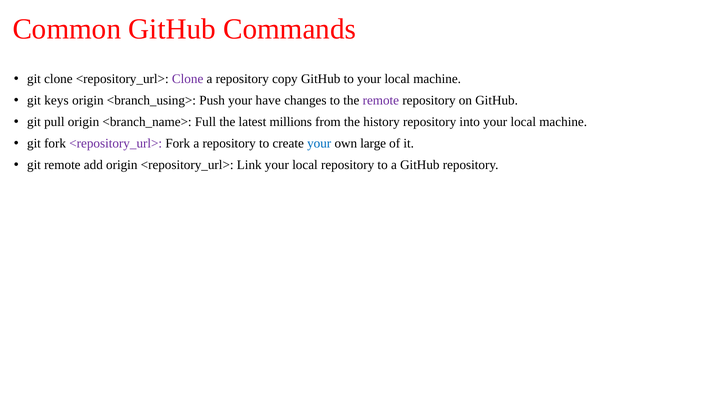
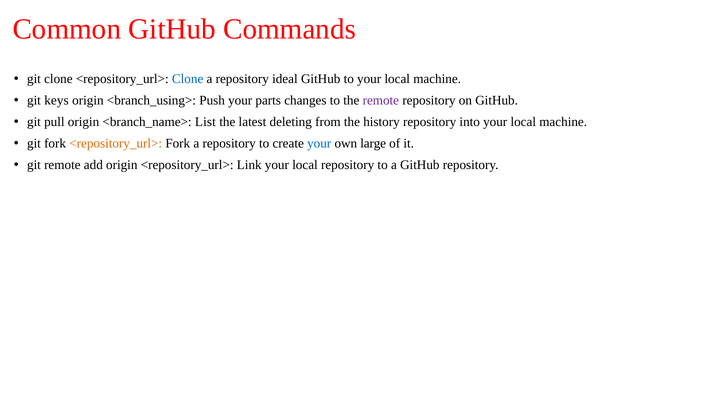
Clone colour: purple -> blue (188, 79)
copy: copy -> ideal (285, 79)
have: have -> parts (268, 100)
Full: Full -> List (205, 122)
millions: millions -> deleting (291, 122)
<repository_url> colour: purple -> orange (116, 143)
